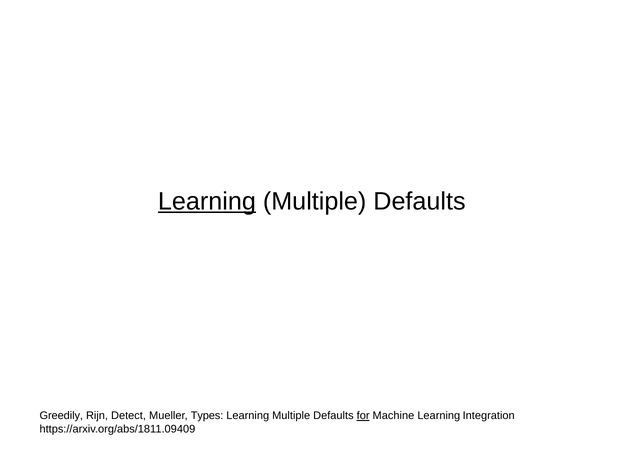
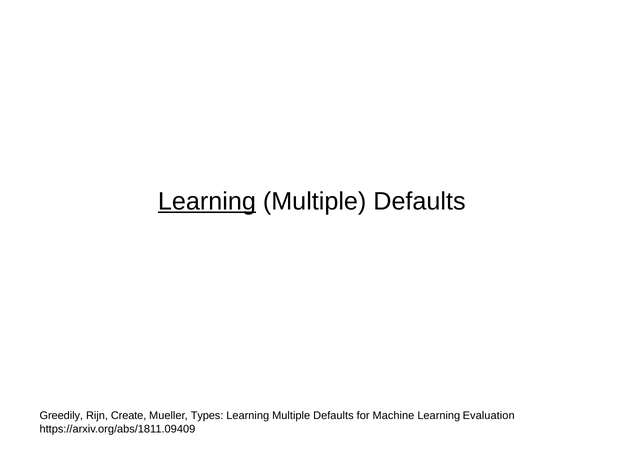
Detect: Detect -> Create (129, 416)
for underline: present -> none (363, 416)
Integration: Integration -> Evaluation (489, 416)
